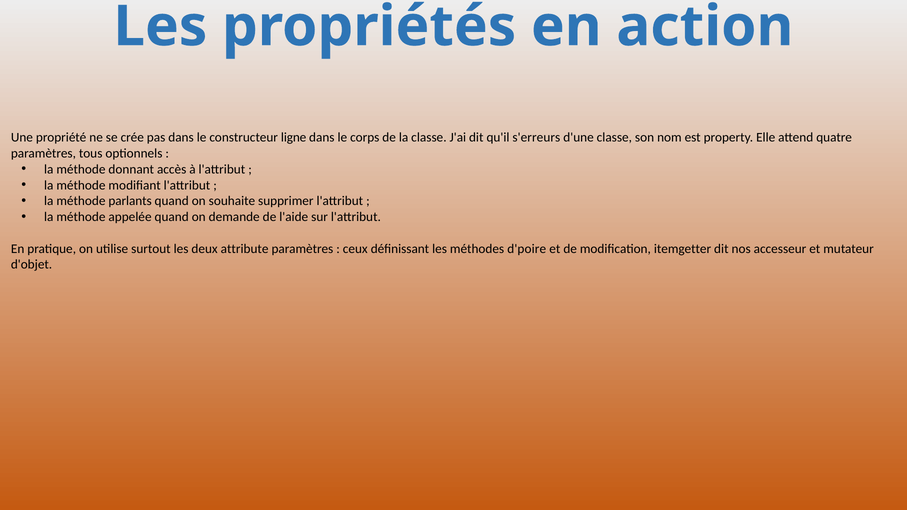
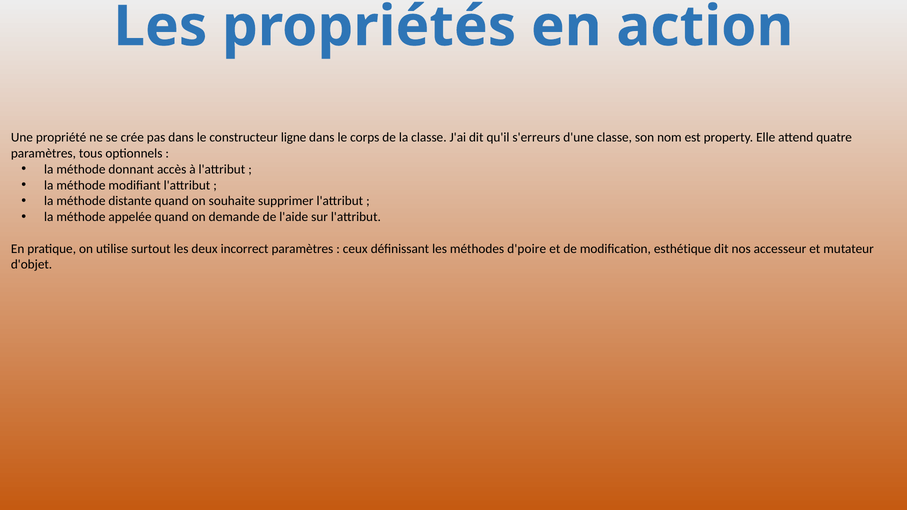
parlants: parlants -> distante (130, 201)
attribute: attribute -> incorrect (245, 249)
itemgetter: itemgetter -> esthétique (683, 249)
